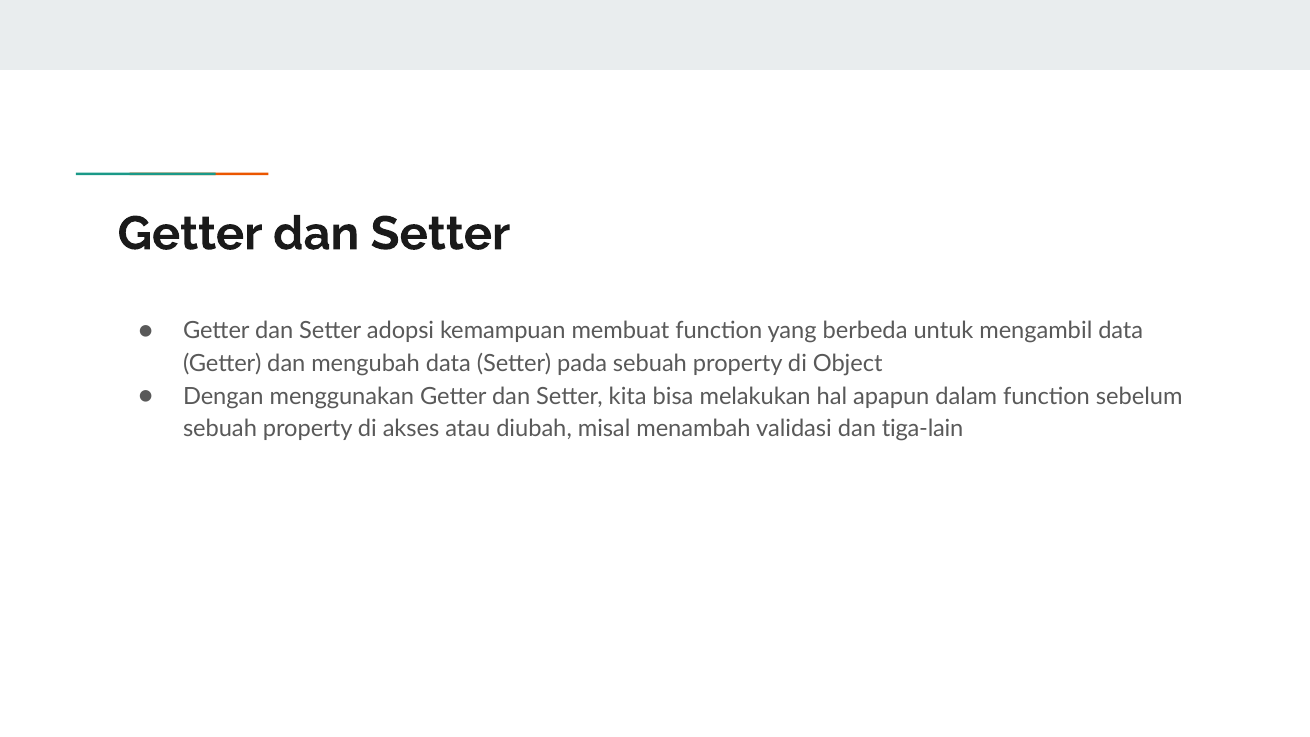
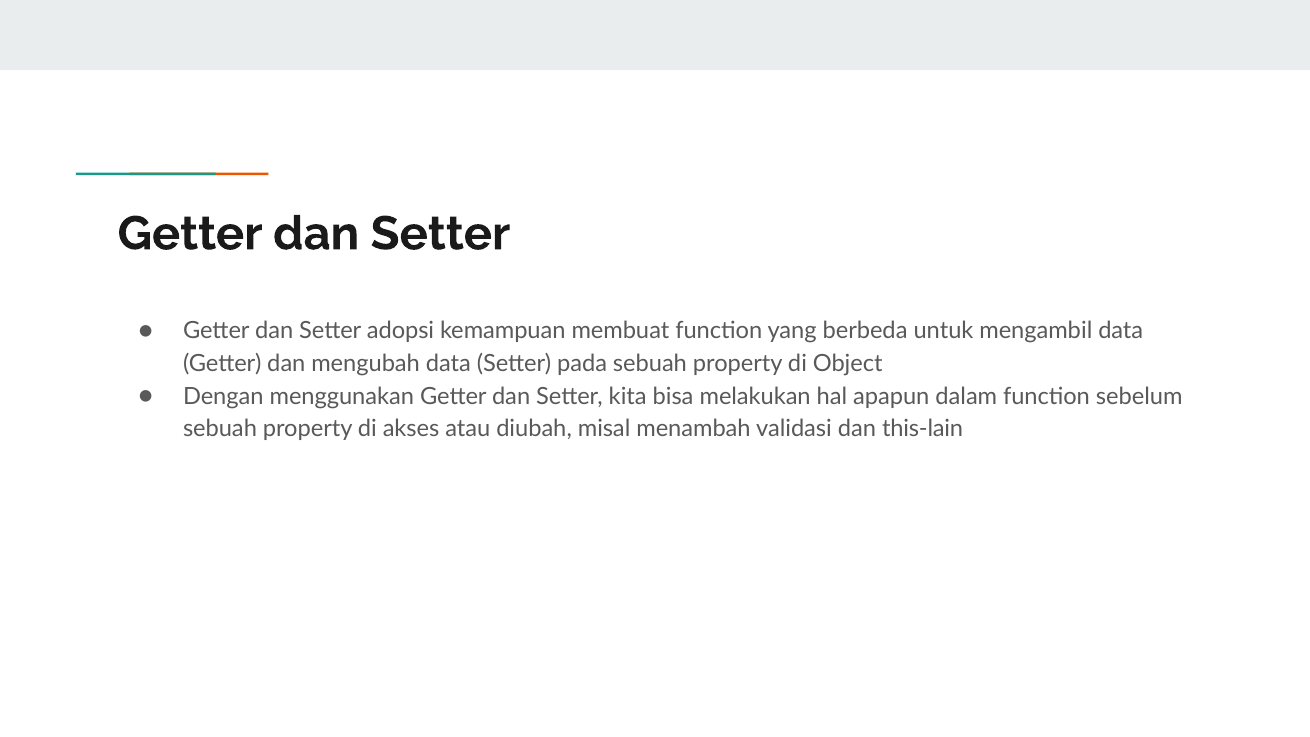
tiga-lain: tiga-lain -> this-lain (923, 429)
